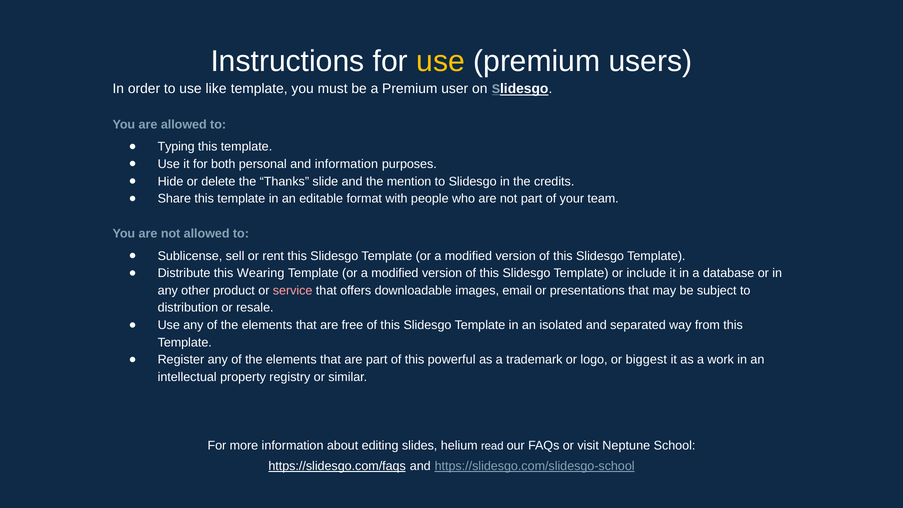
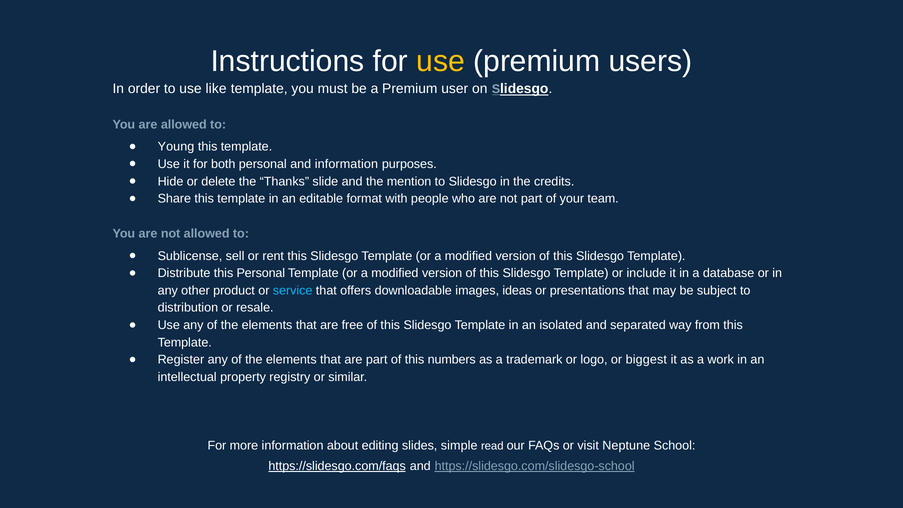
Typing: Typing -> Young (176, 147)
this Wearing: Wearing -> Personal (261, 273)
service colour: pink -> light blue (293, 291)
email: email -> ideas (517, 291)
powerful: powerful -> numbers (452, 360)
helium: helium -> simple (459, 446)
